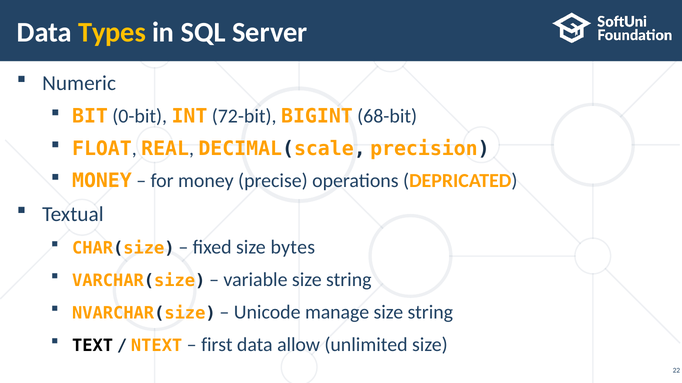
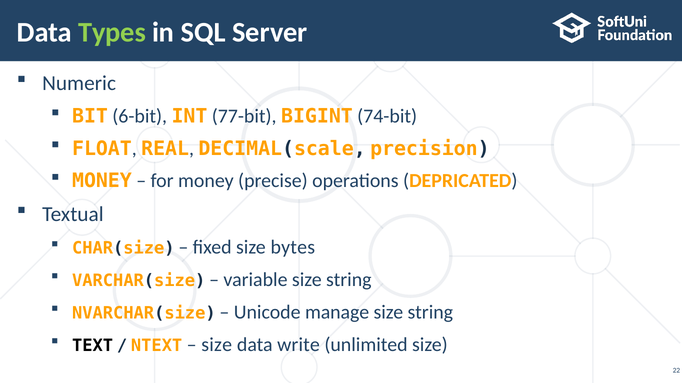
Types colour: yellow -> light green (112, 32)
0-bit: 0-bit -> 6-bit (140, 116)
72-bit: 72-bit -> 77-bit (244, 116)
68-bit: 68-bit -> 74-bit (387, 116)
first: first -> size (217, 345)
allow: allow -> write (298, 345)
